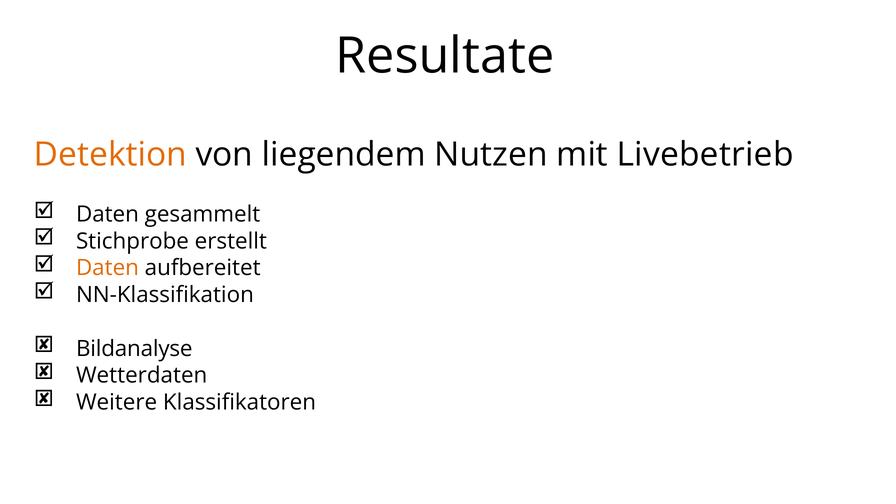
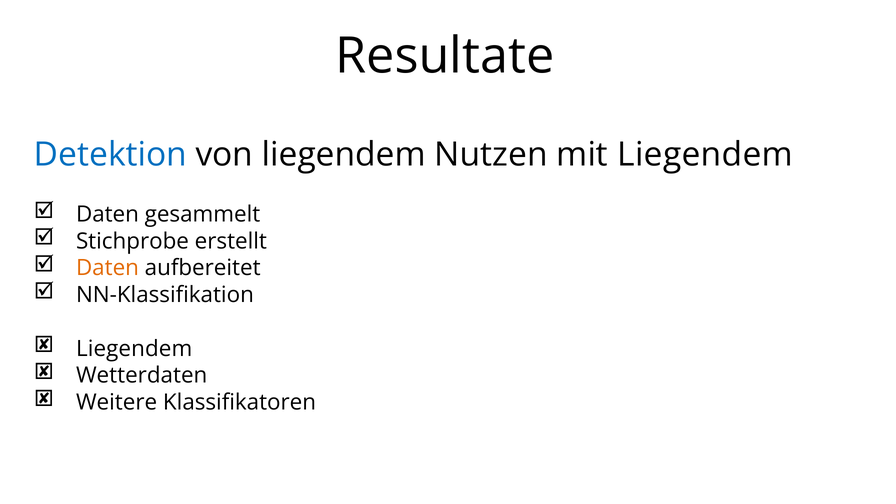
Detektion colour: orange -> blue (110, 155)
mit Livebetrieb: Livebetrieb -> Liegendem (705, 155)
Bildanalyse: Bildanalyse -> Liegendem (134, 349)
